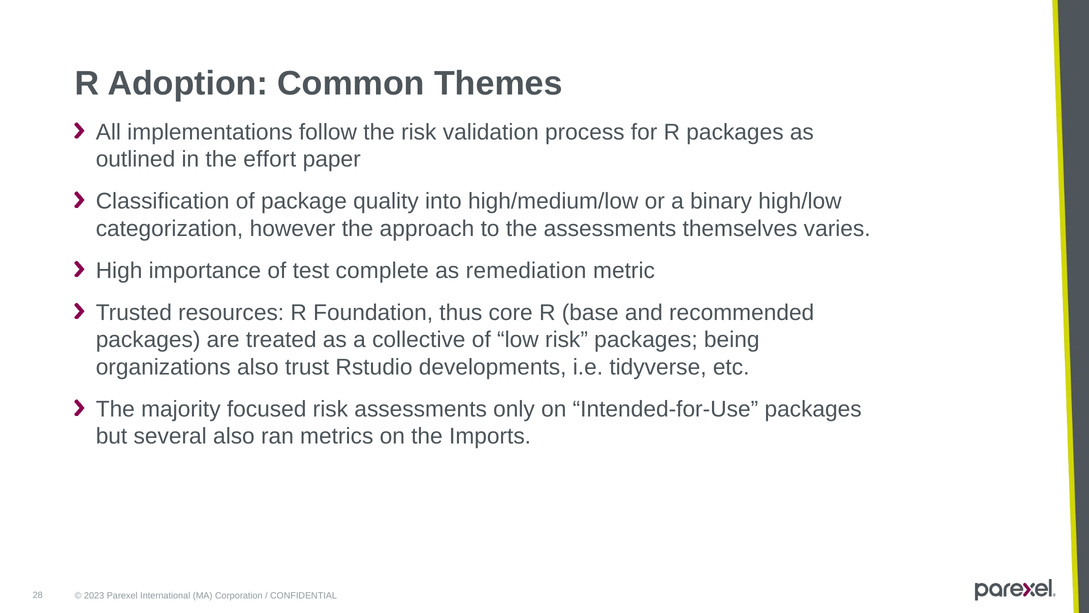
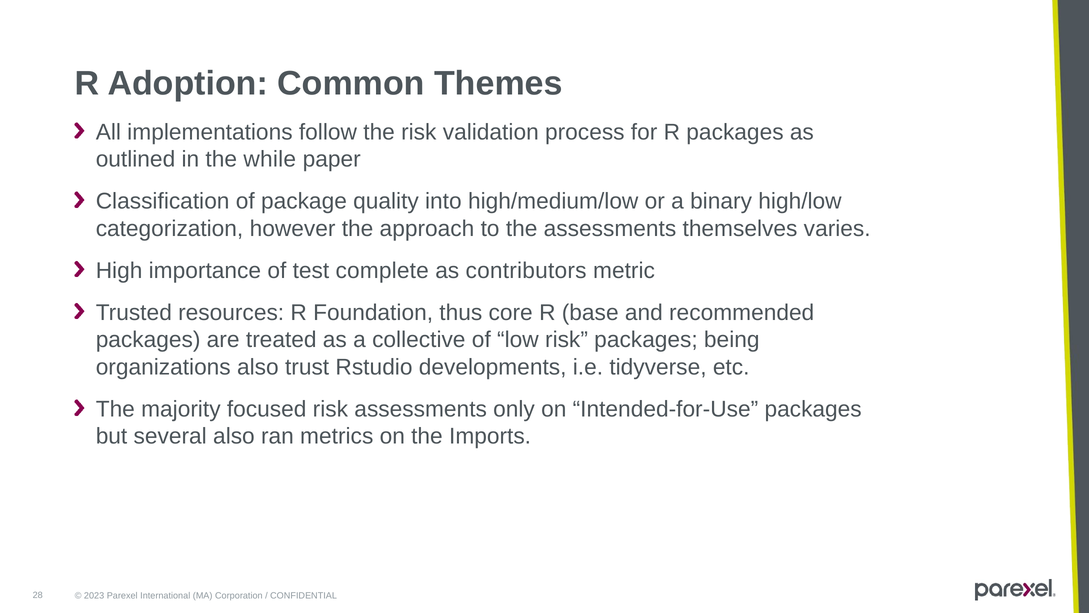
effort: effort -> while (270, 159)
remediation: remediation -> contributors (526, 270)
